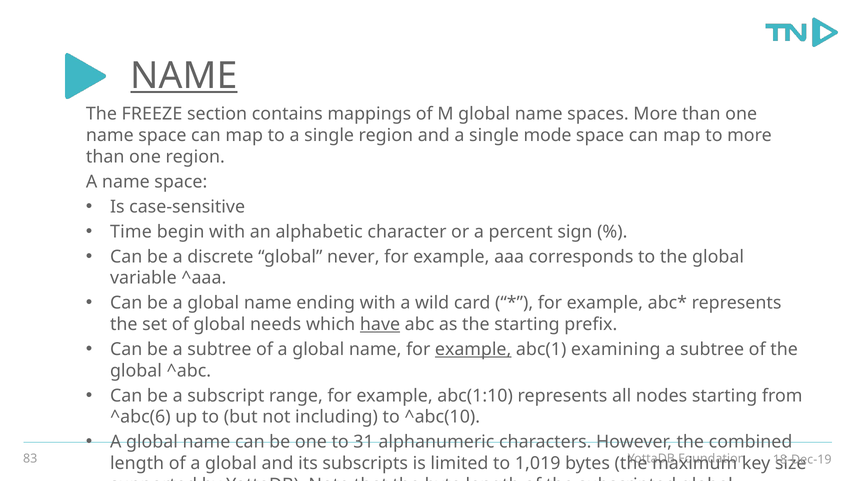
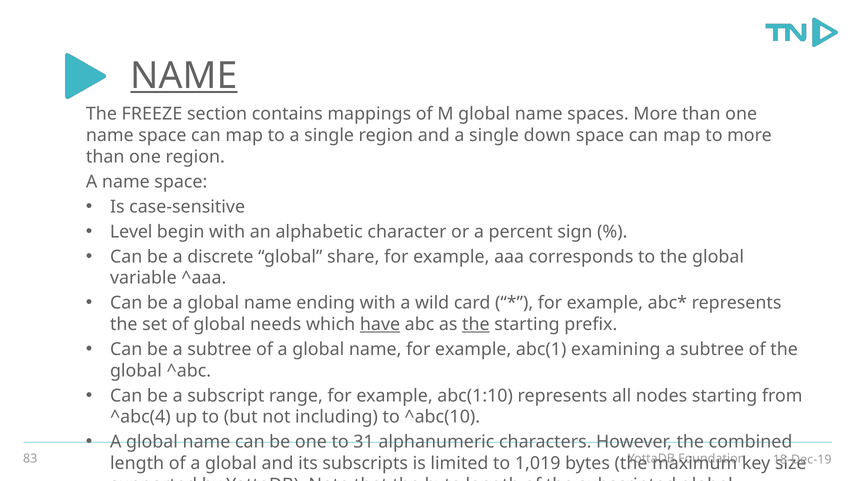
mode: mode -> down (547, 135)
Time: Time -> Level (131, 232)
never: never -> share (353, 257)
the underline: none -> present (476, 324)
example underline: present -> none (473, 349)
^abc(6: ^abc(6 -> ^abc(4 (140, 417)
